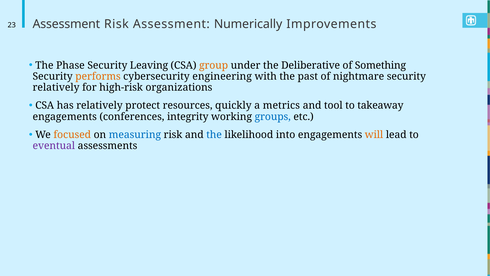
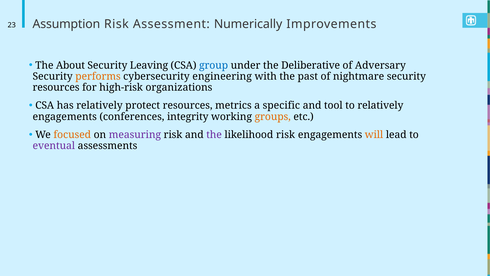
23 Assessment: Assessment -> Assumption (66, 24)
Phase: Phase -> About (70, 65)
group colour: orange -> blue (214, 65)
Something: Something -> Adversary (380, 65)
relatively: relatively -> resources (56, 87)
quickly: quickly -> metrics (233, 105)
metrics: metrics -> specific (281, 105)
to takeaway: takeaway -> relatively (380, 105)
groups colour: blue -> orange (273, 116)
measuring colour: blue -> purple (135, 135)
the colour: blue -> purple (214, 135)
likelihood into: into -> risk (286, 135)
